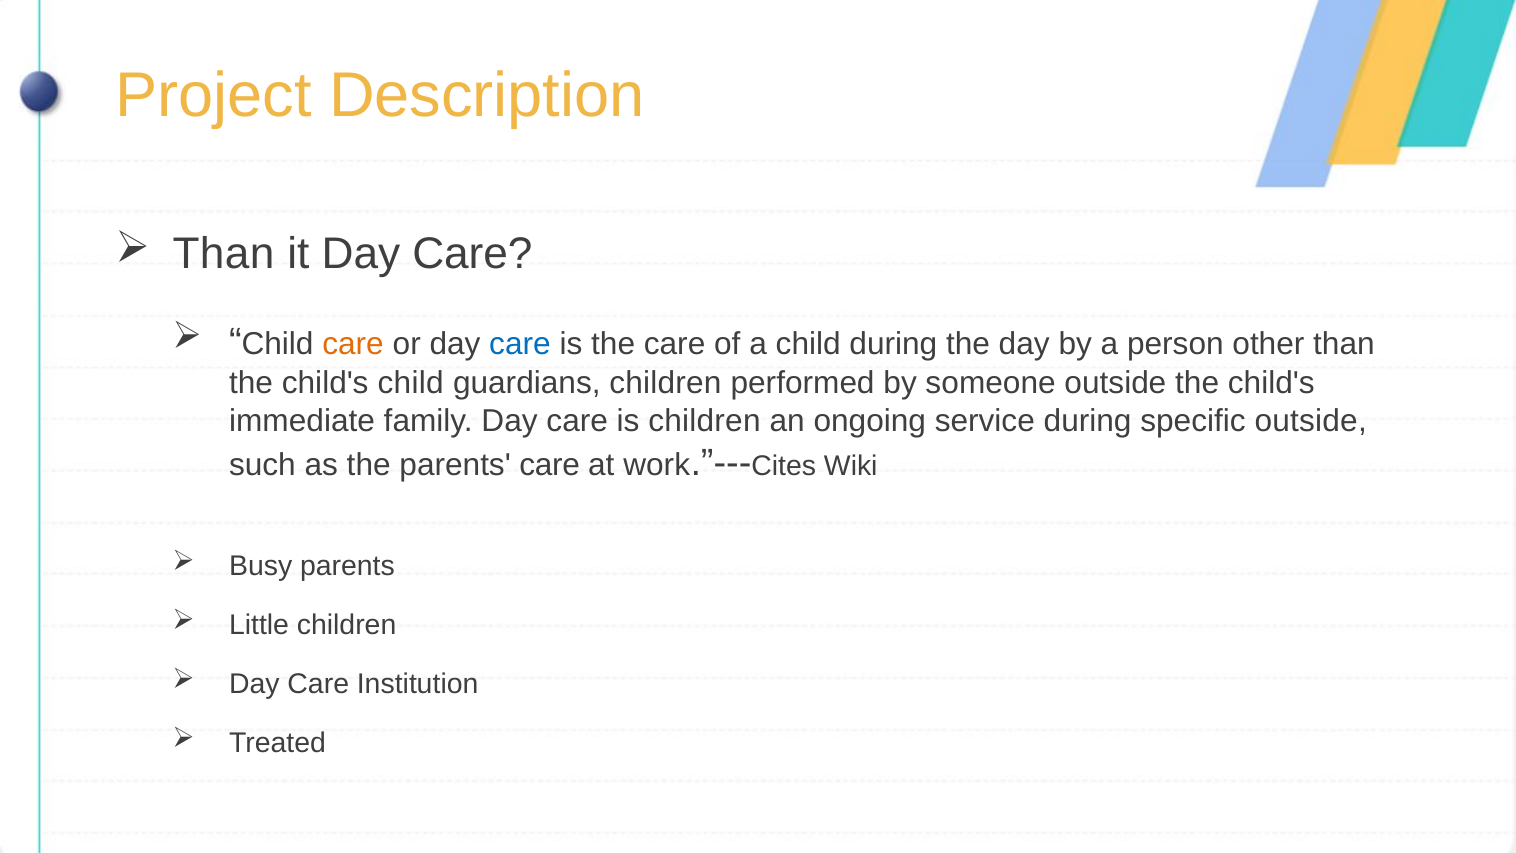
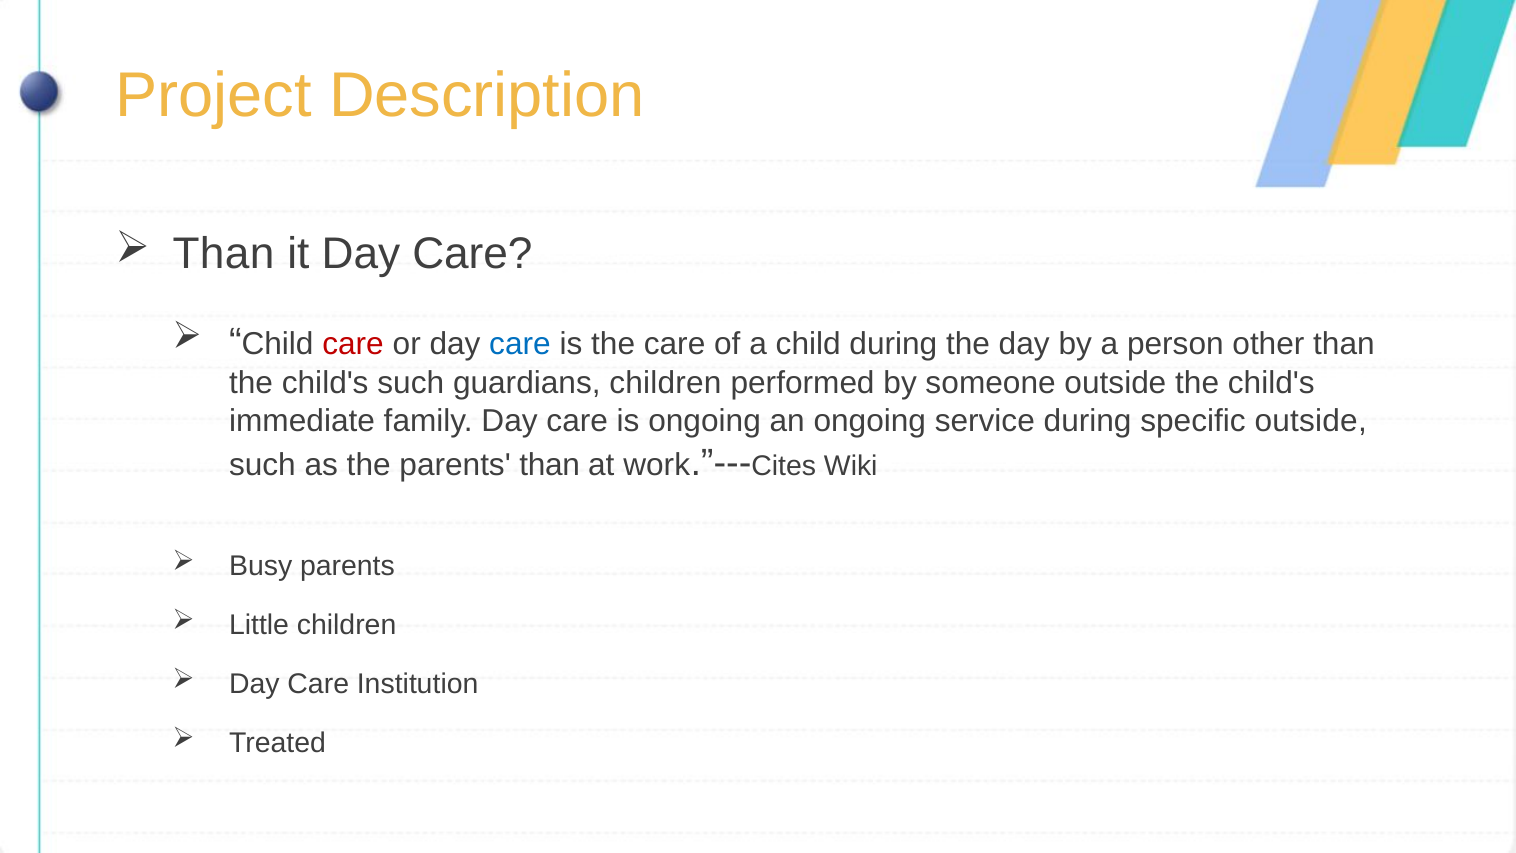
care colour: orange -> red (353, 344)
child's child: child -> such (411, 383)
is children: children -> ongoing (705, 421)
parents care: care -> than (550, 465)
